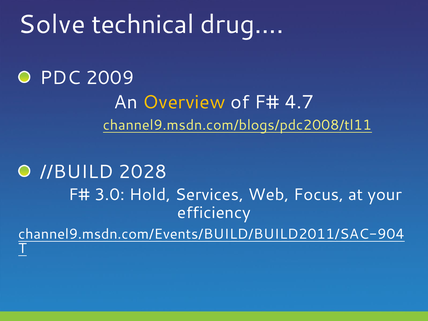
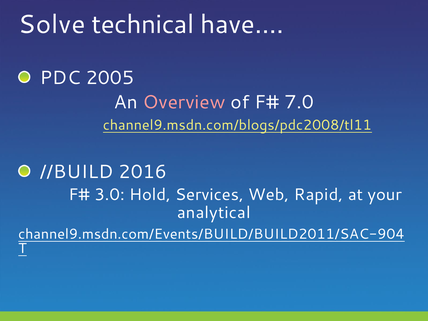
drug…: drug… -> have… (242, 25)
2009: 2009 -> 2005 (110, 78)
Overview colour: yellow -> pink (184, 102)
4.7: 4.7 -> 7.0 (299, 102)
2028: 2028 -> 2016 (143, 172)
Focus: Focus -> Rapid (318, 195)
efficiency: efficiency -> analytical (214, 213)
